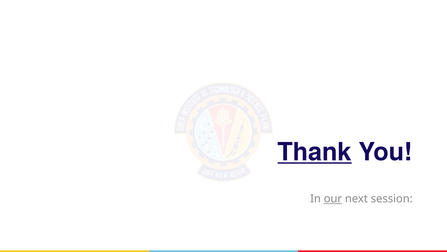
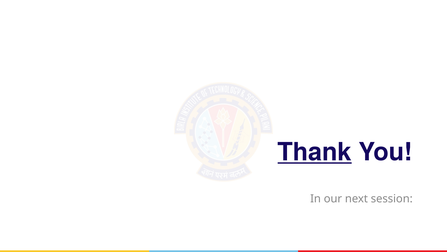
our underline: present -> none (333, 198)
